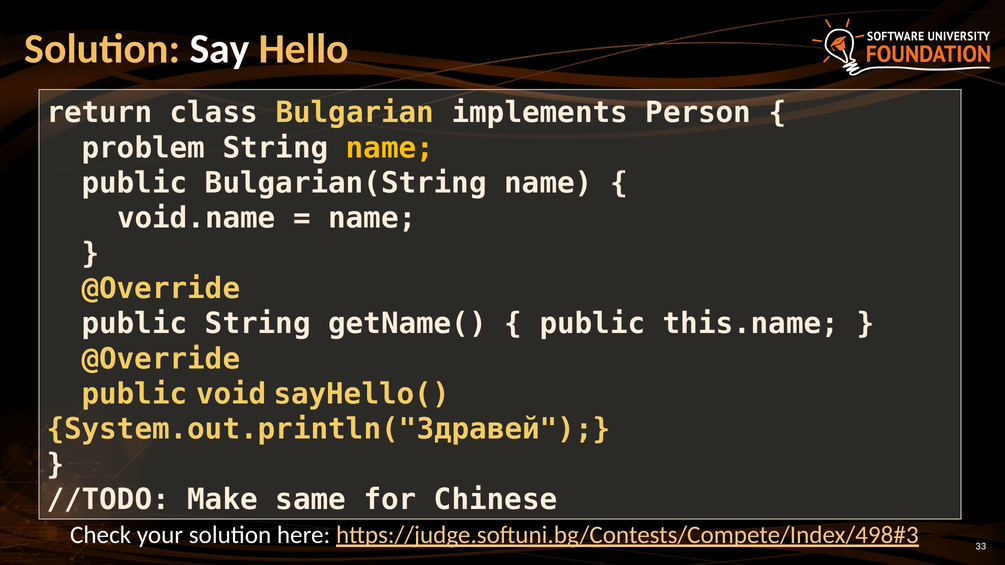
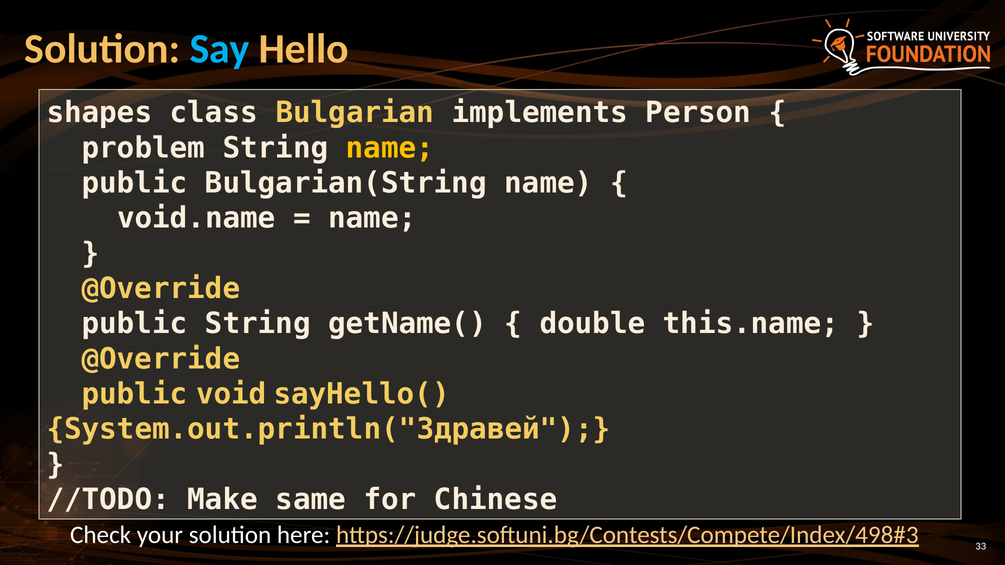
Say colour: white -> light blue (220, 49)
return: return -> shapes (99, 113)
public: public -> double (592, 324)
